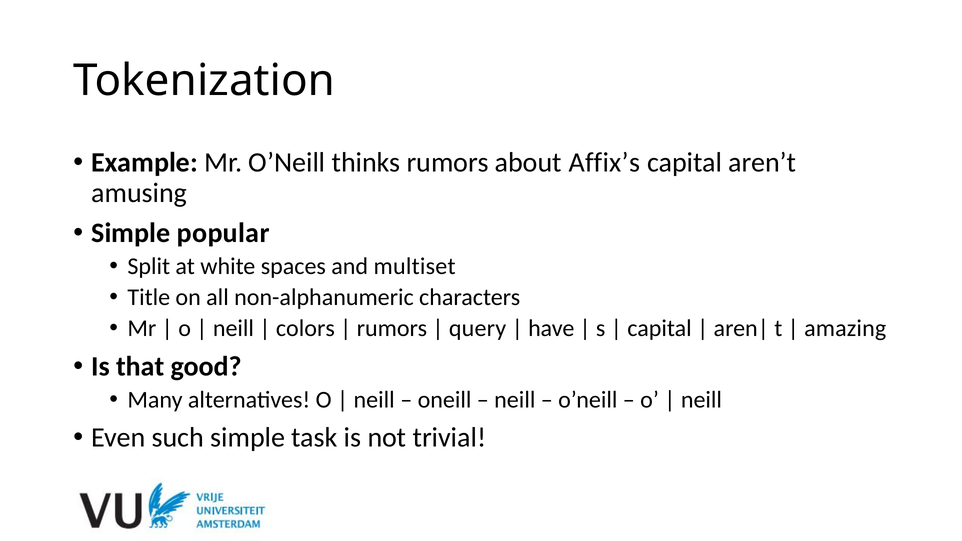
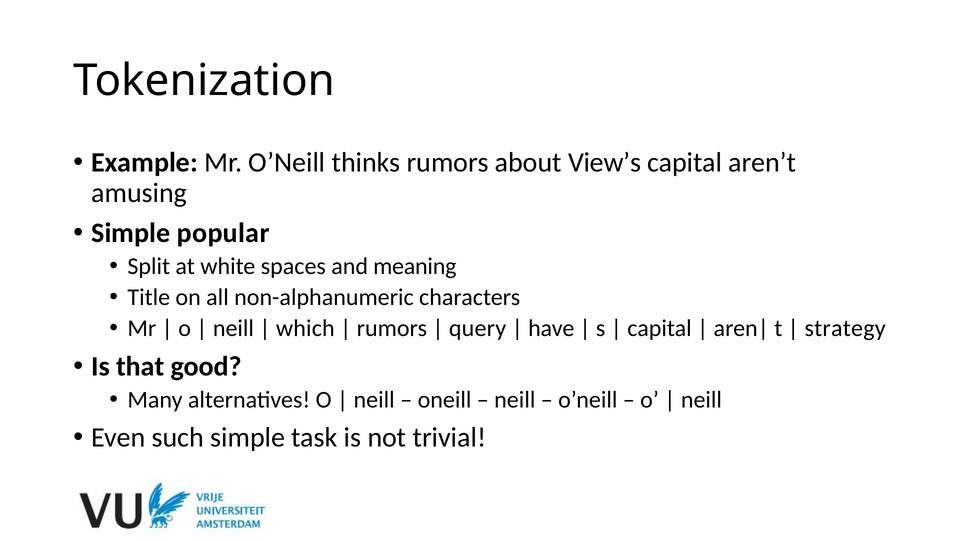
Affix’s: Affix’s -> View’s (605, 163)
multiset: multiset -> meaning (415, 266)
colors: colors -> which (305, 328)
amazing: amazing -> strategy (845, 328)
